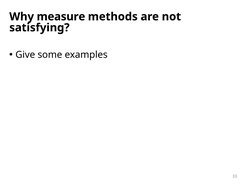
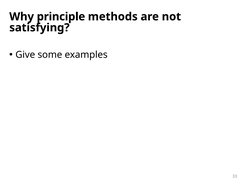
measure: measure -> principle (61, 17)
